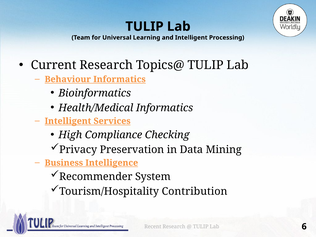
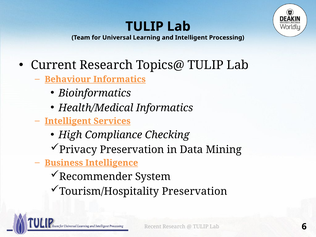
Tourism/Hospitality Contribution: Contribution -> Preservation (195, 191)
